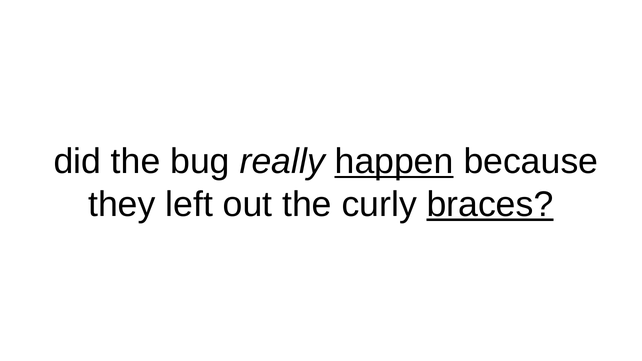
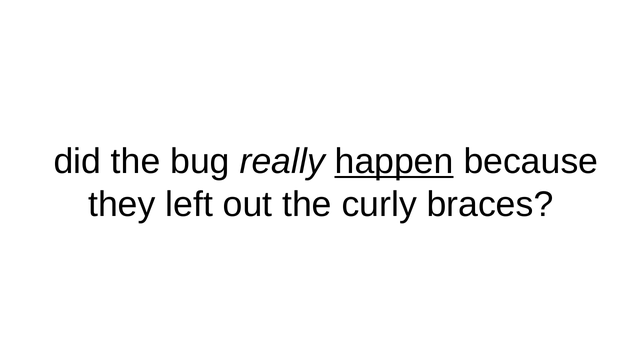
braces underline: present -> none (490, 204)
